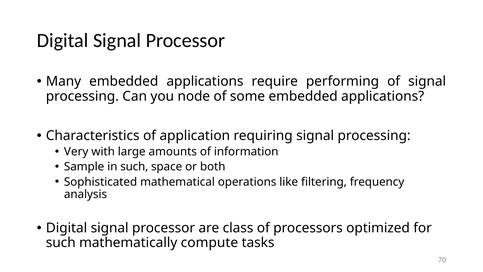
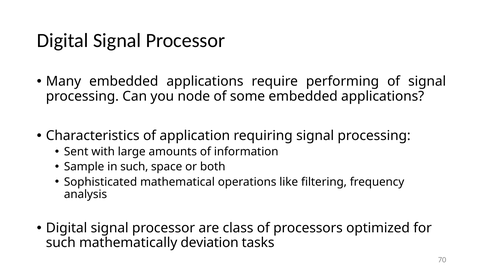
Very: Very -> Sent (76, 152)
compute: compute -> deviation (210, 242)
